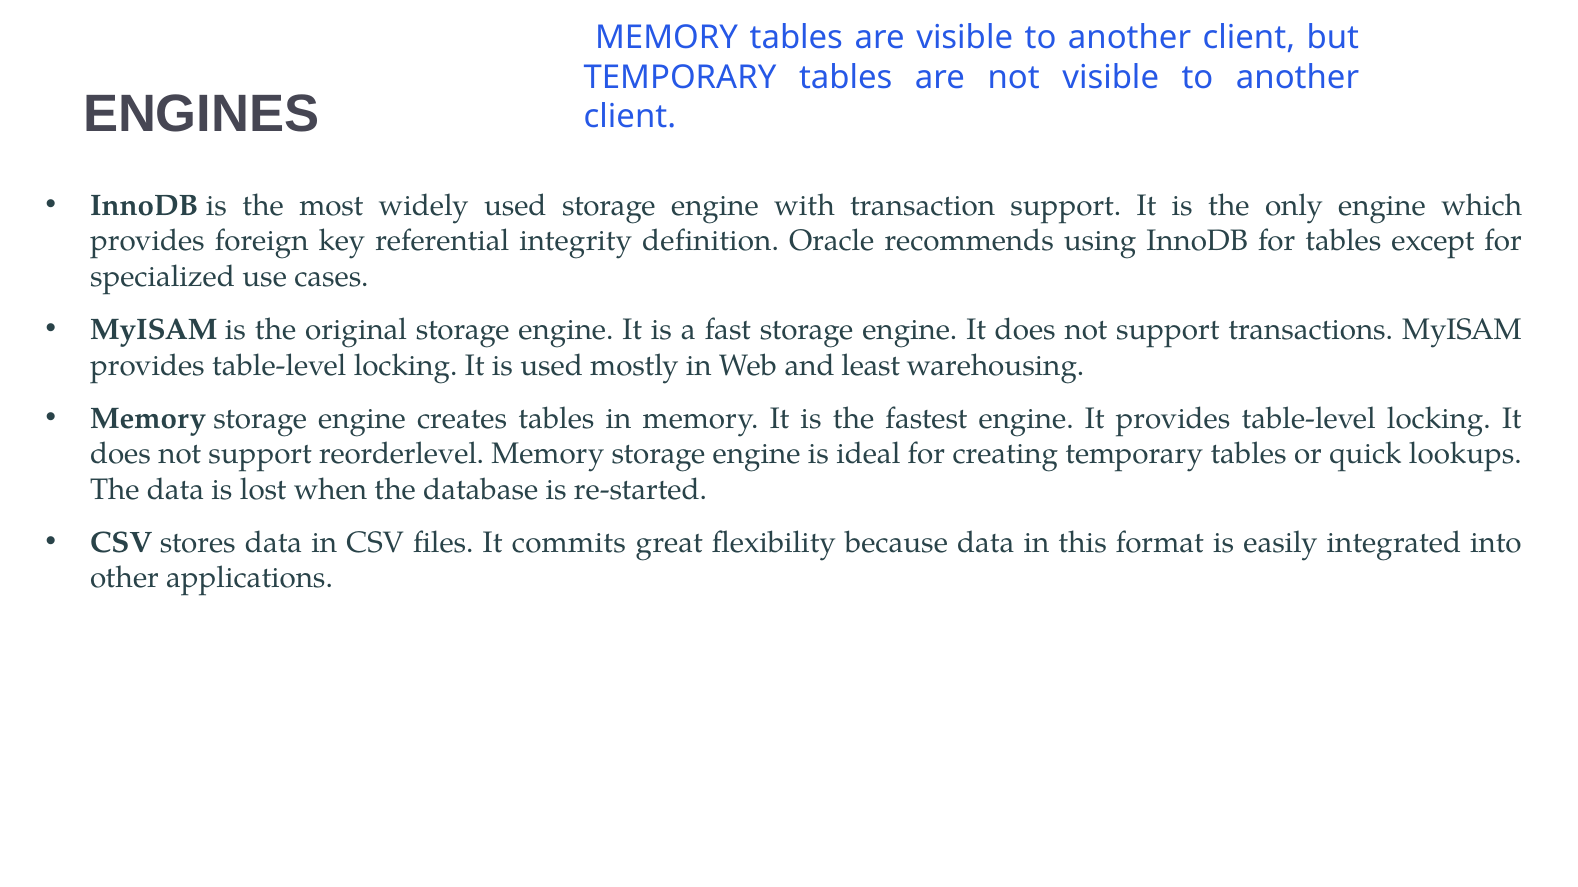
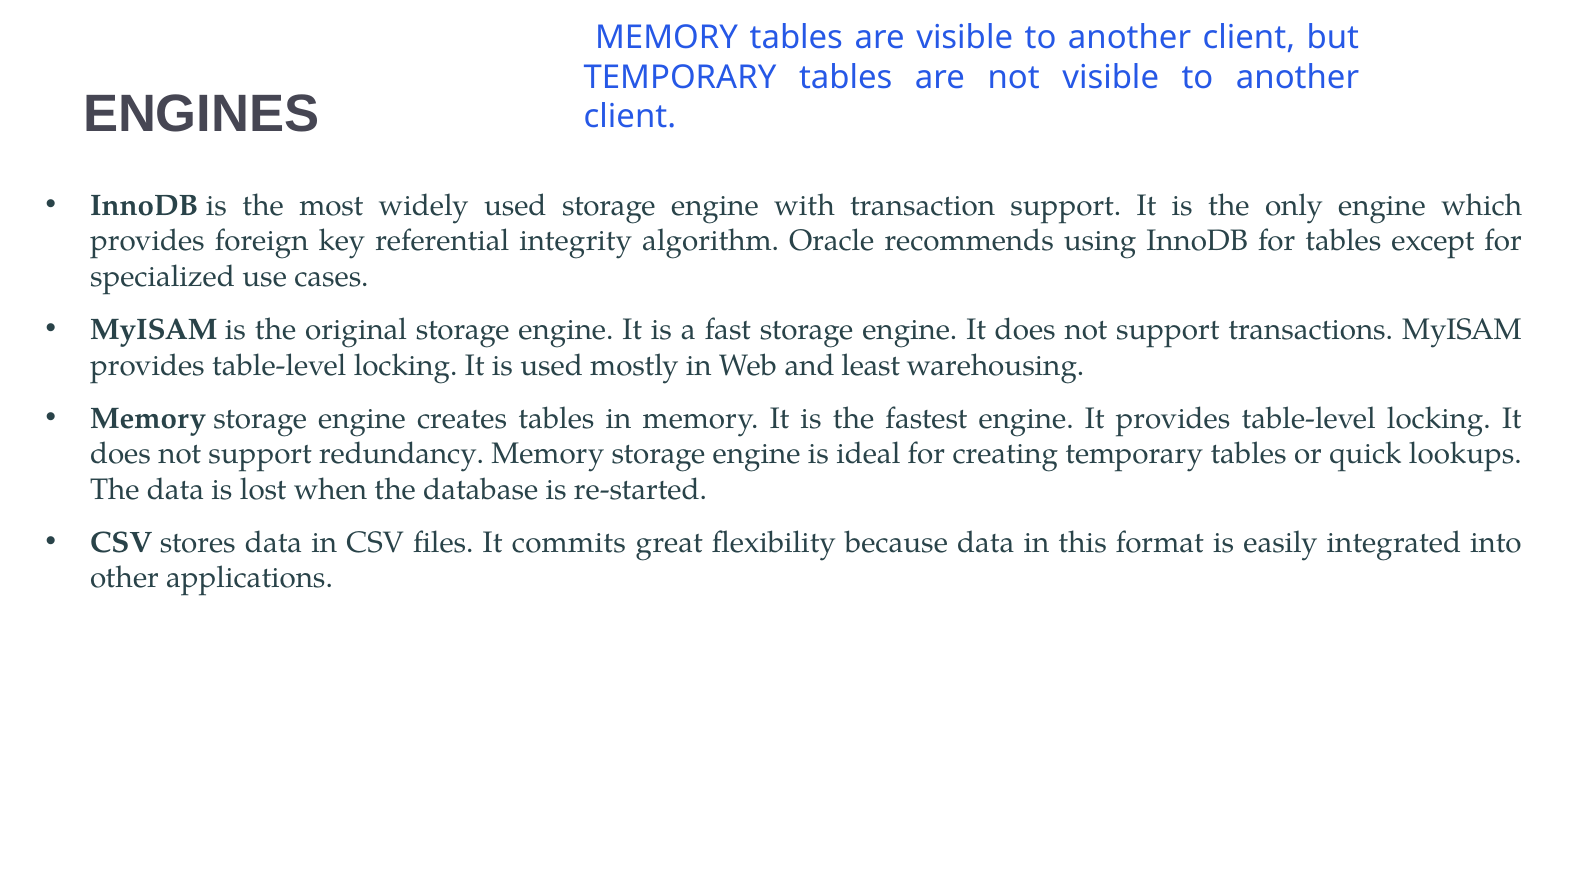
definition: definition -> algorithm (711, 241)
reorderlevel: reorderlevel -> redundancy (402, 454)
